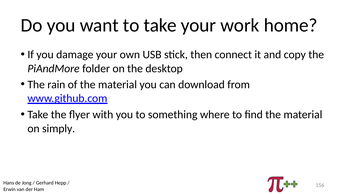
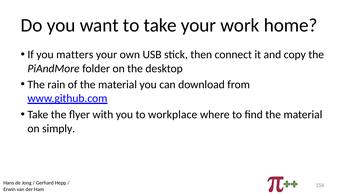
damage: damage -> matters (75, 55)
something: something -> workplace (173, 115)
